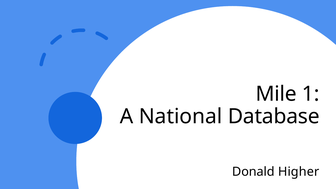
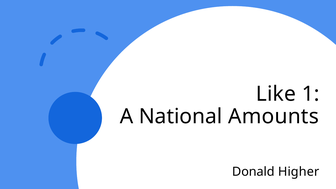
Mile: Mile -> Like (276, 94)
Database: Database -> Amounts (274, 117)
